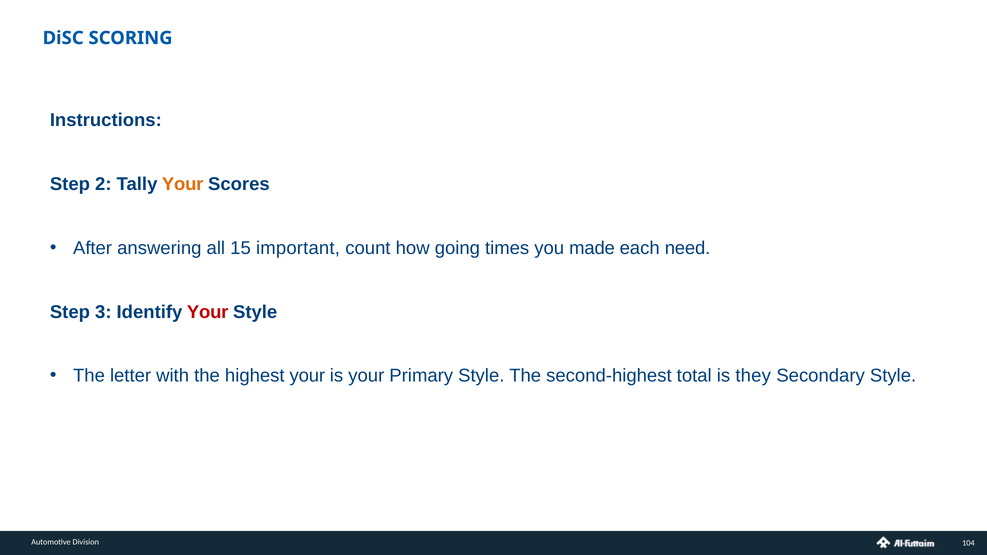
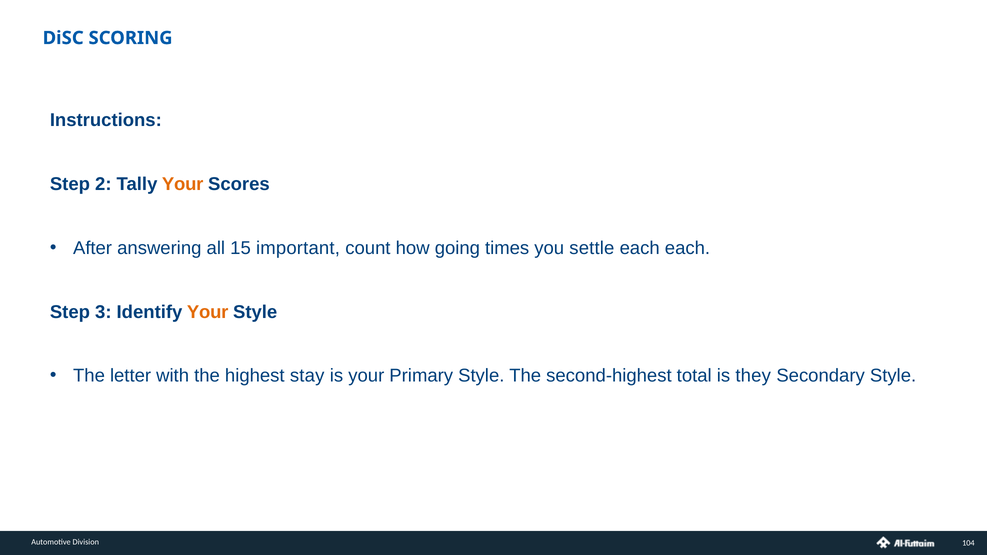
made: made -> settle (592, 248)
each need: need -> each (687, 248)
Your colour: red -> orange (208, 312)
highest your: your -> stay (307, 376)
